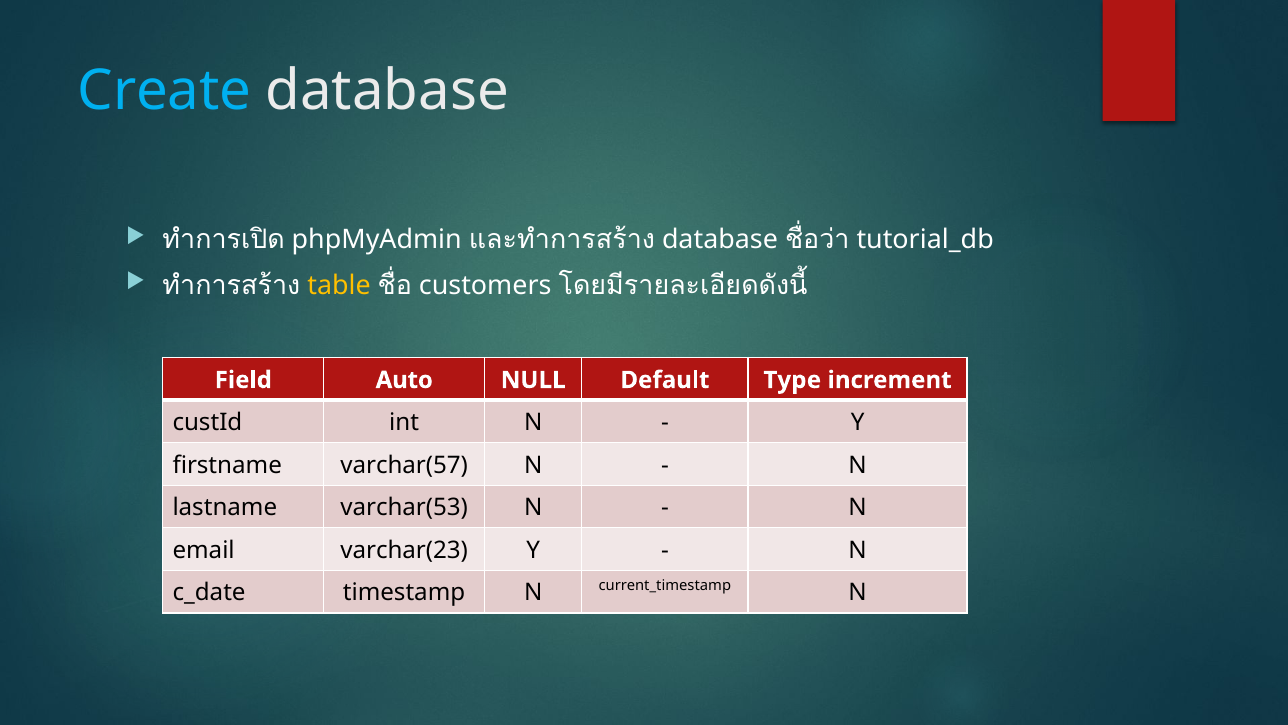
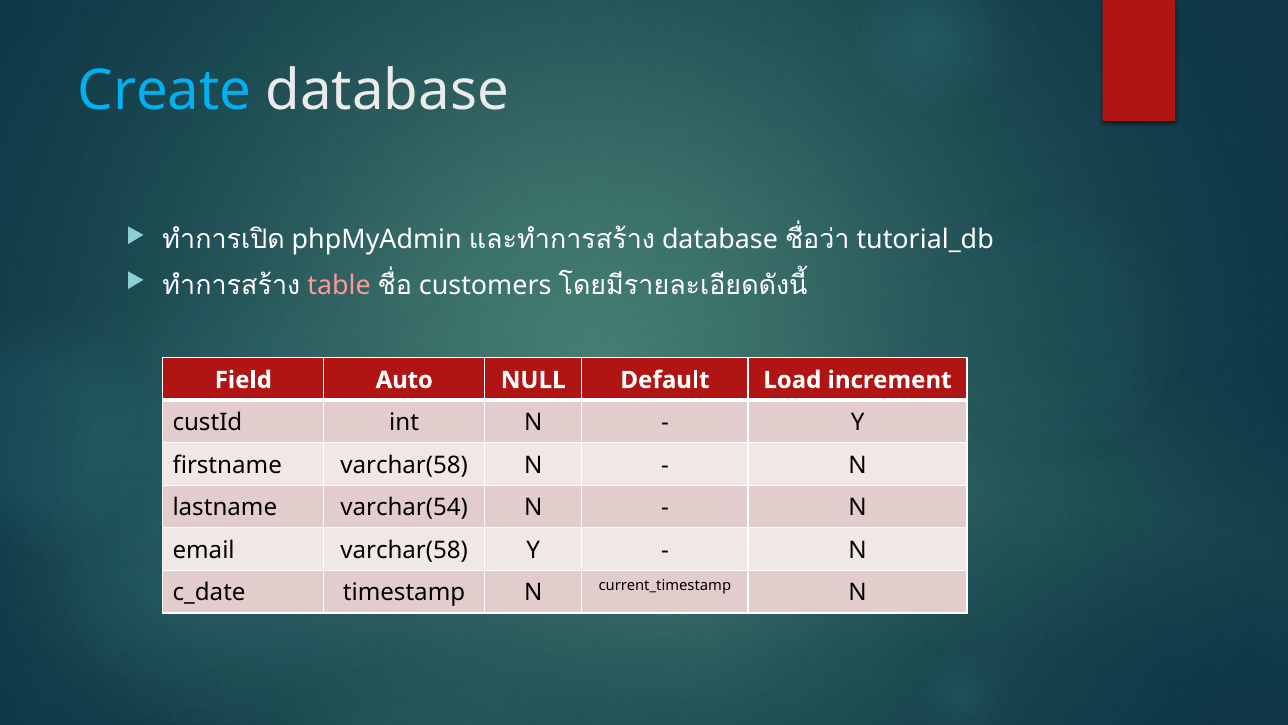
table colour: yellow -> pink (339, 285)
Type: Type -> Load (792, 380)
firstname varchar(57: varchar(57 -> varchar(58 (404, 465)
varchar(53: varchar(53 -> varchar(54 (404, 507)
email varchar(23: varchar(23 -> varchar(58 (404, 550)
